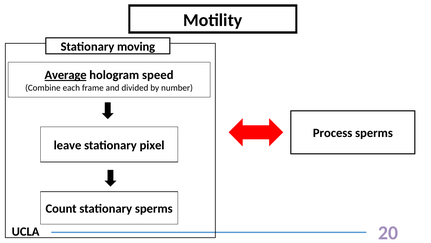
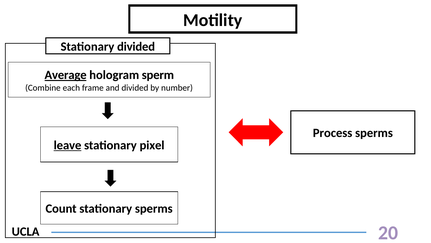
Stationary moving: moving -> divided (136, 47)
speed: speed -> sperm (158, 75)
leave underline: none -> present (68, 145)
